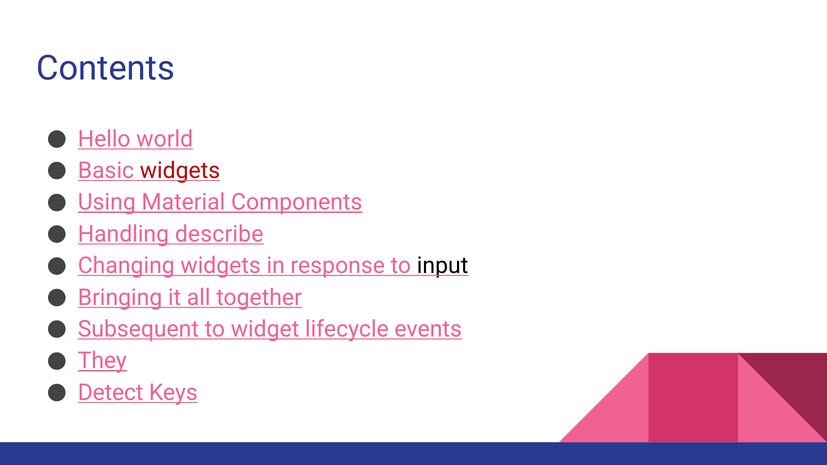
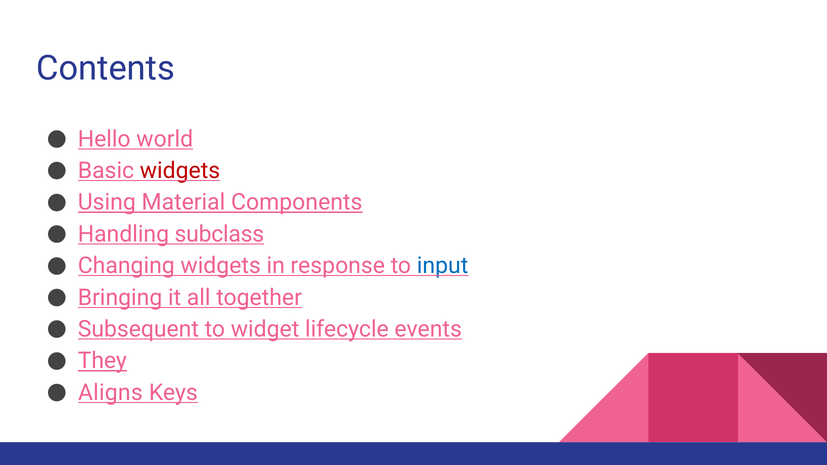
describe: describe -> subclass (219, 234)
input colour: black -> blue (443, 266)
Detect: Detect -> Aligns (110, 393)
